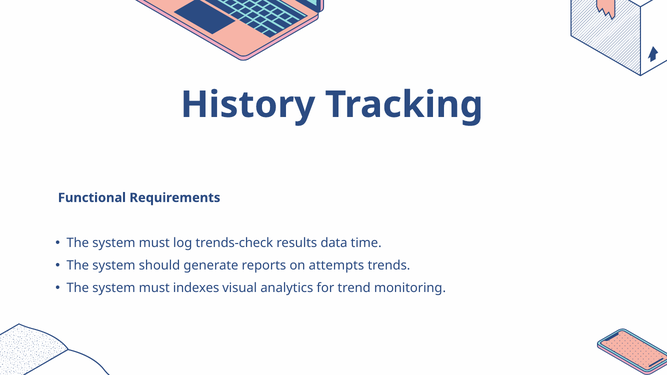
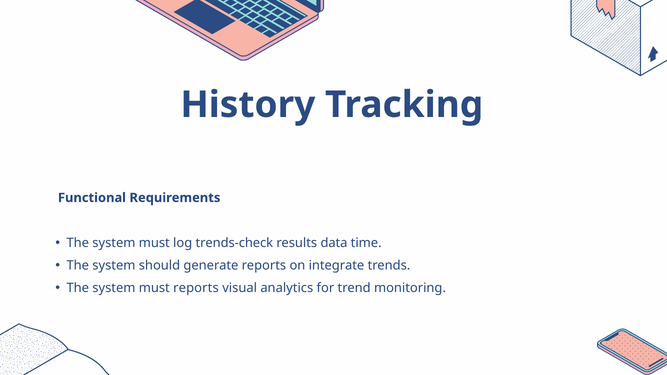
attempts: attempts -> integrate (336, 266)
must indexes: indexes -> reports (196, 288)
